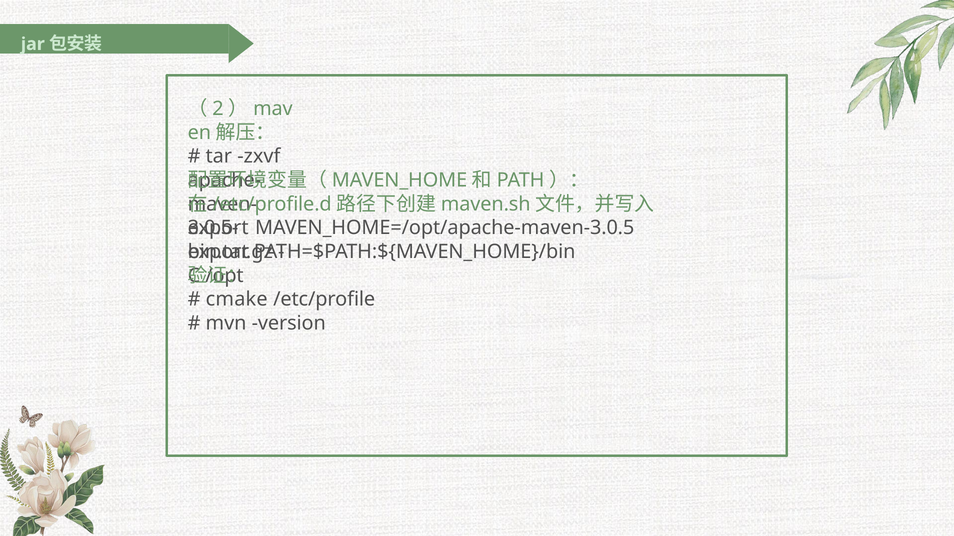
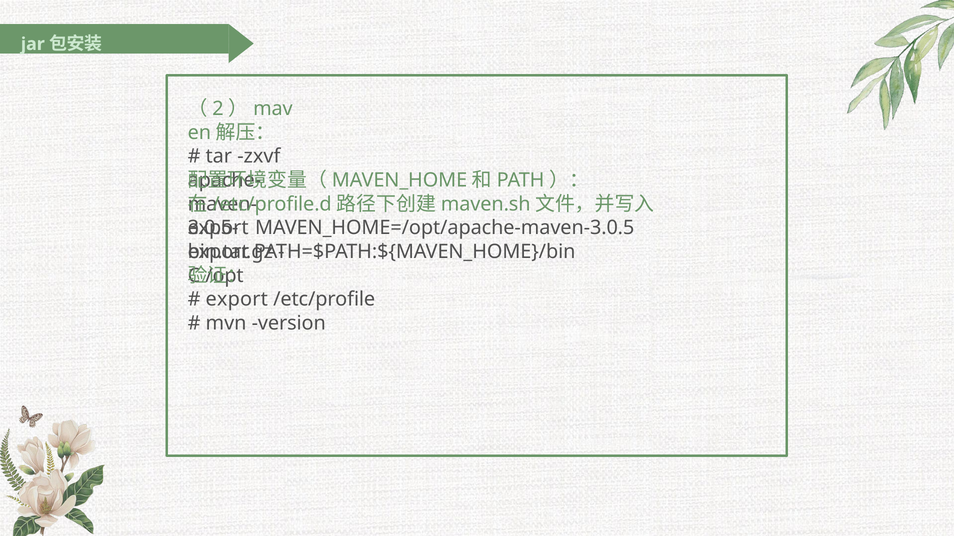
cmake: cmake -> export (237, 300)
